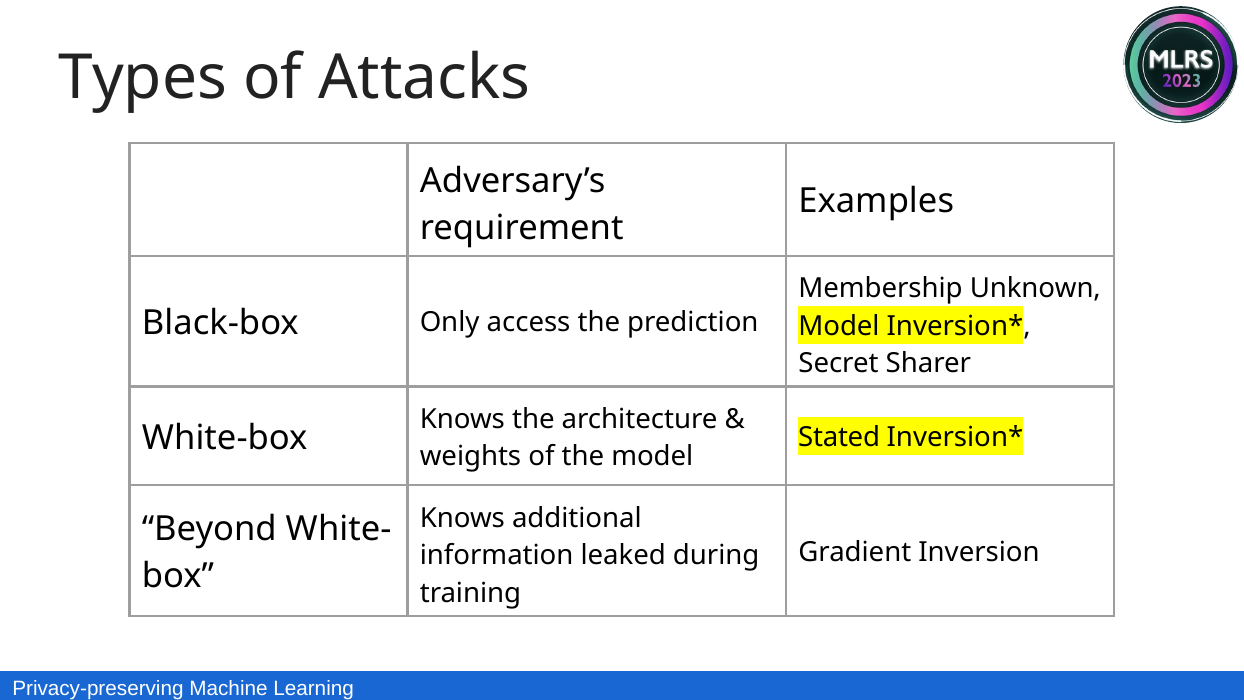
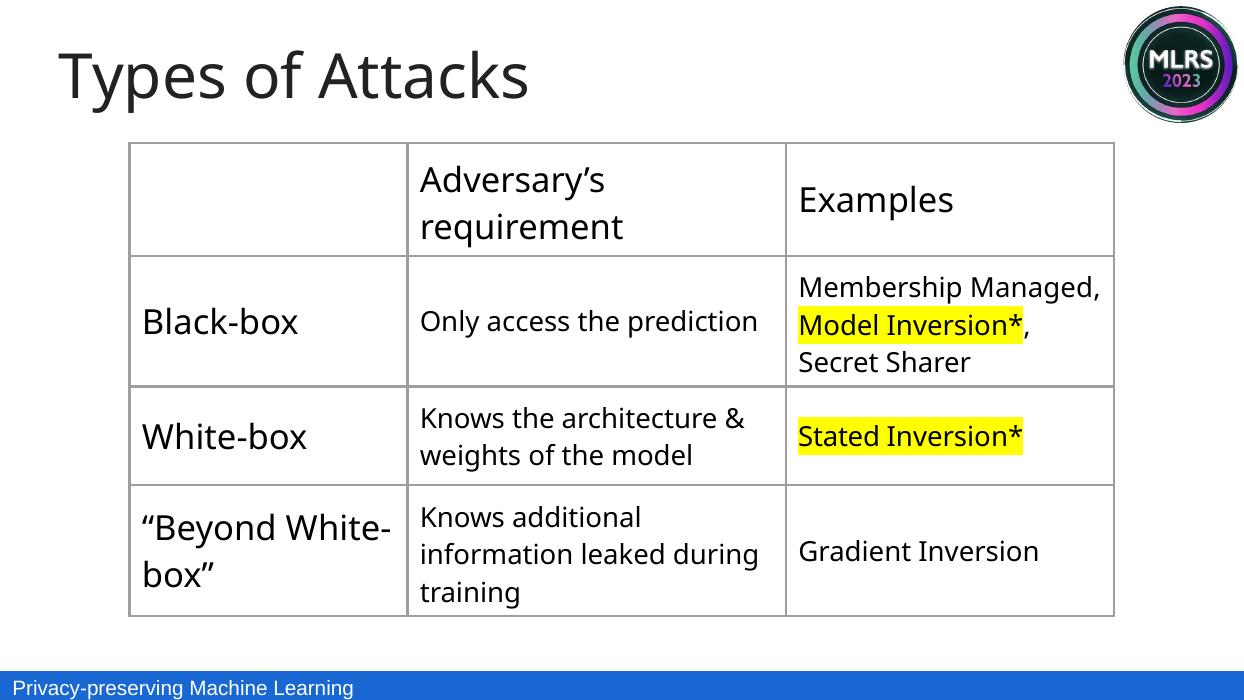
Unknown: Unknown -> Managed (1035, 289)
